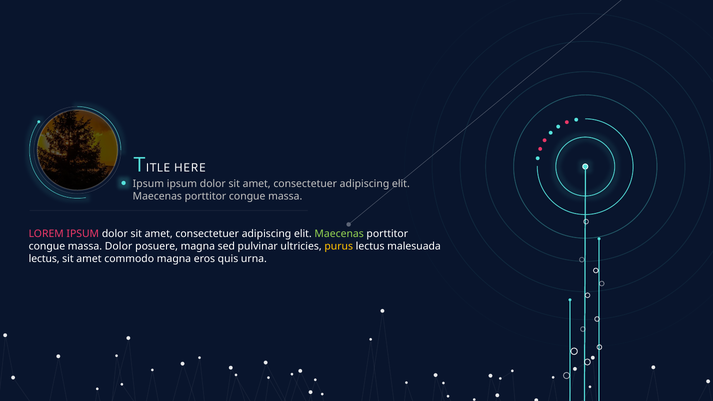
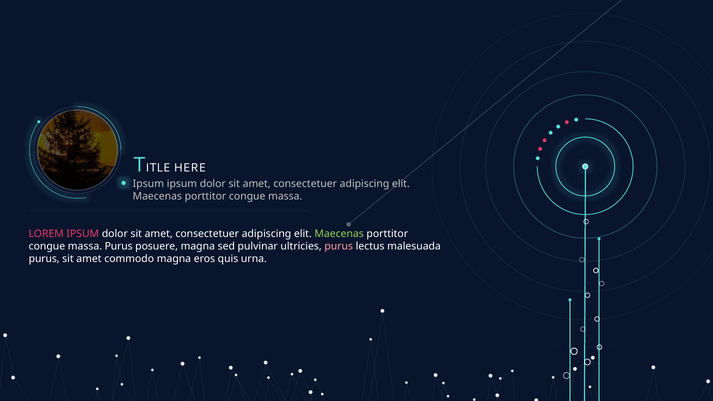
massa Dolor: Dolor -> Purus (119, 246)
purus colour: yellow -> pink (339, 246)
lectus: lectus -> purus (44, 259)
